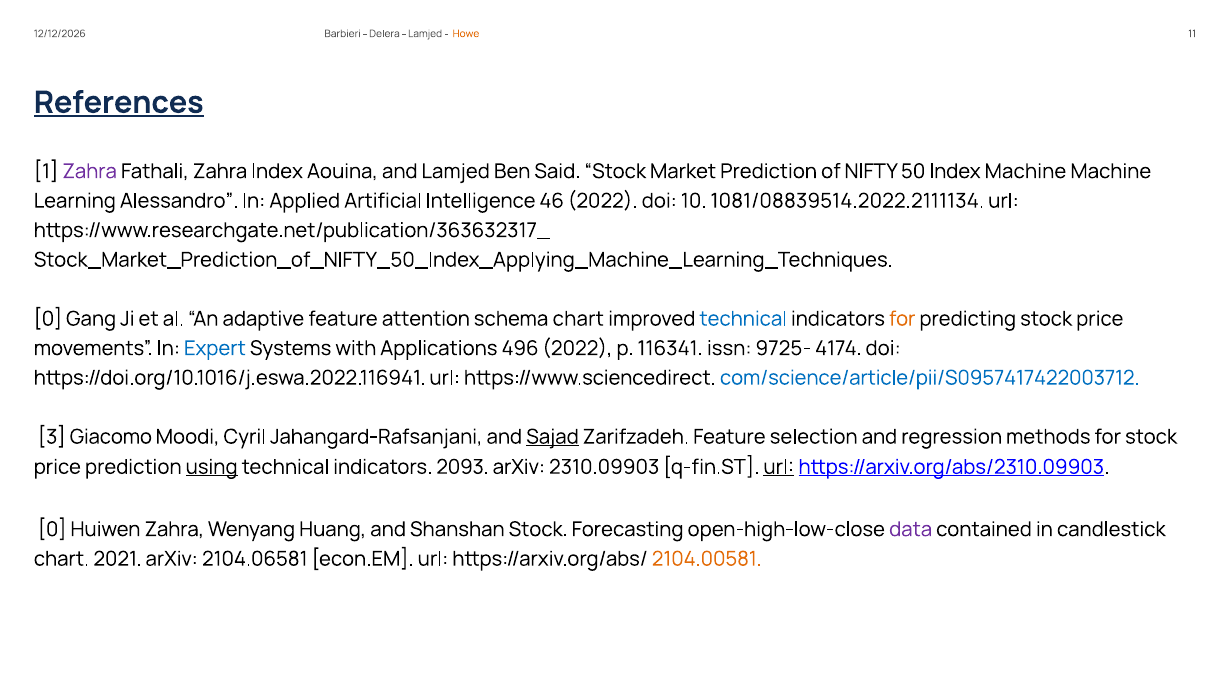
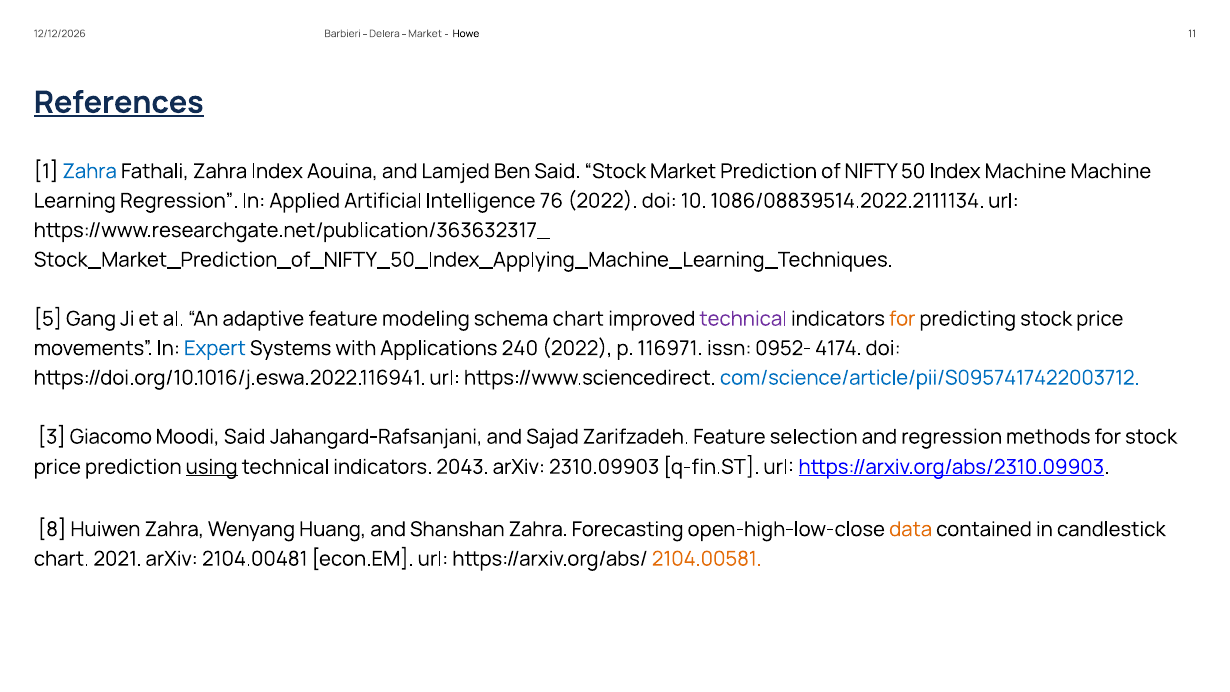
Lamjed: Lamjed -> Market (425, 34)
Howe colour: orange -> black (466, 34)
Zahra colour: purple -> blue (90, 171)
Learning Alessandro: Alessandro -> Regression (179, 201)
46: 46 -> 76 (551, 201)
1081/08839514.2022.2111134: 1081/08839514.2022.2111134 -> 1086/08839514.2022.2111134 (847, 201)
0: 0 -> 5 (48, 319)
attention: attention -> modeling (426, 319)
technical colour: blue -> purple (743, 319)
496: 496 -> 240 (520, 348)
116341: 116341 -> 116971 (670, 348)
9725-: 9725- -> 0952- (783, 348)
Moodi Cyril: Cyril -> Said (245, 437)
Sajad underline: present -> none (552, 437)
2093: 2093 -> 2043 (462, 467)
url underline: present -> none (779, 467)
0: 0 -> 8 (52, 529)
Shanshan Stock: Stock -> Zahra (538, 529)
data colour: purple -> orange (911, 529)
2104.06581: 2104.06581 -> 2104.00481 (255, 559)
